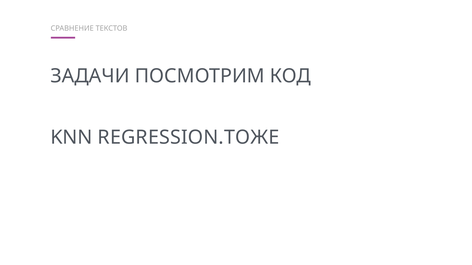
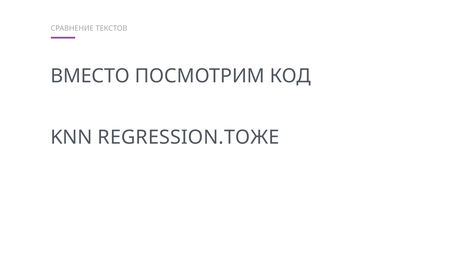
ЗАДАЧИ: ЗАДАЧИ -> ВМЕСТО (90, 76)
